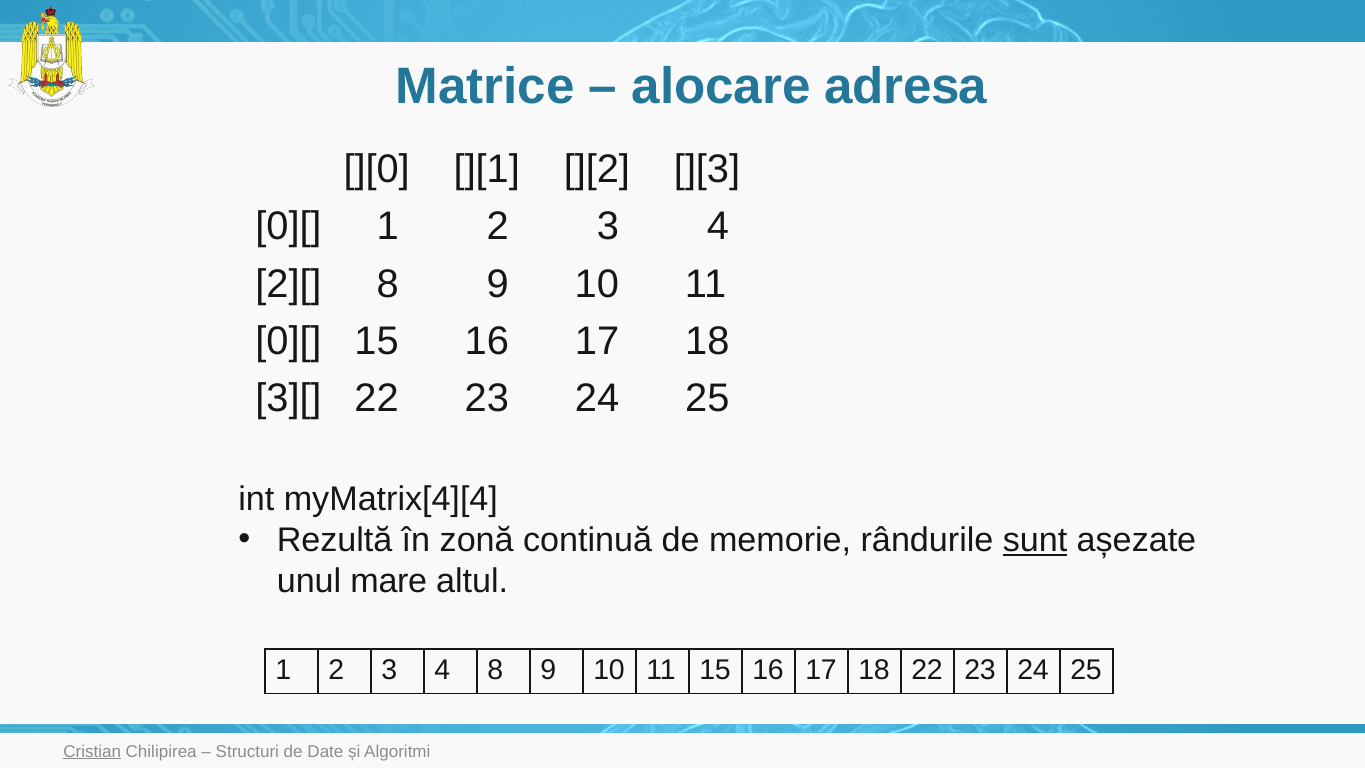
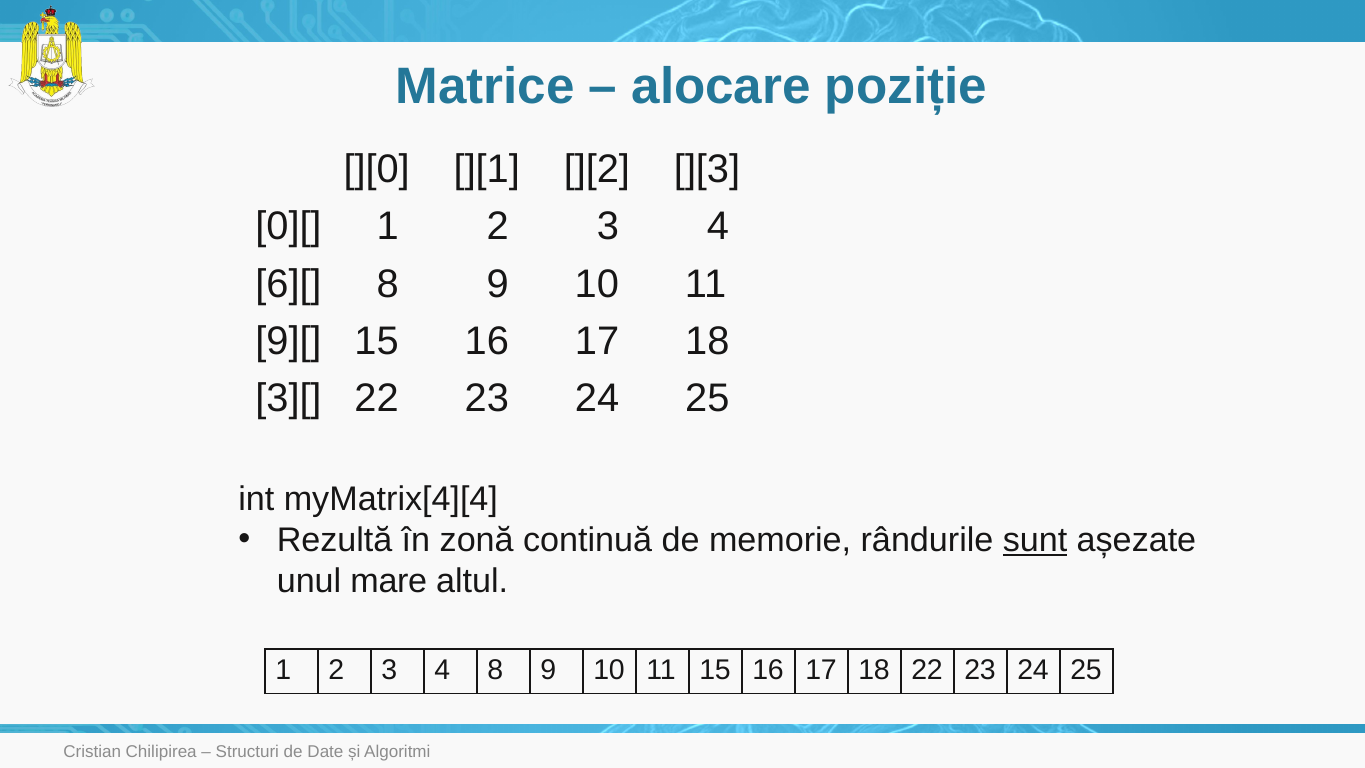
adresa: adresa -> poziție (906, 87)
2][: 2][ -> 6][ (288, 284)
0][: 0][ -> 9][ (288, 341)
Cristian underline: present -> none (92, 751)
